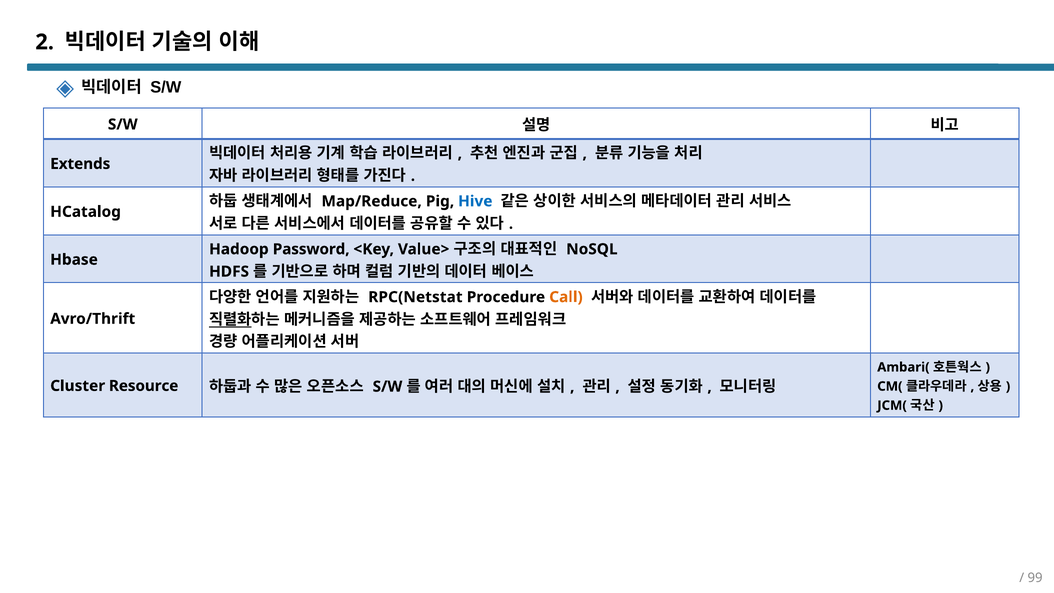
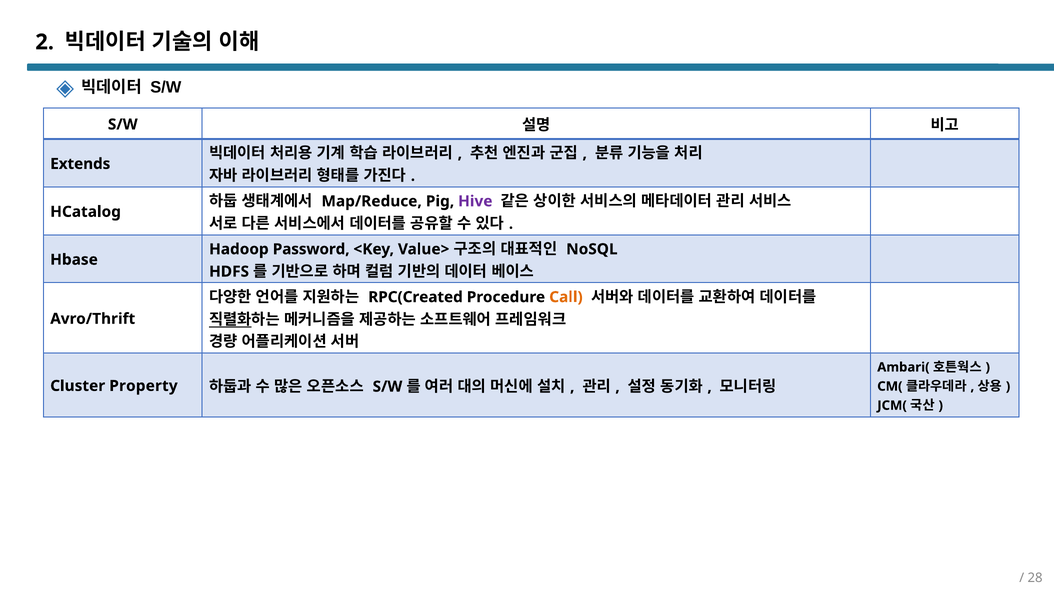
Hive colour: blue -> purple (475, 201)
RPC(Netstat: RPC(Netstat -> RPC(Created (416, 297)
Resource: Resource -> Property (143, 386)
99: 99 -> 28 (1035, 578)
